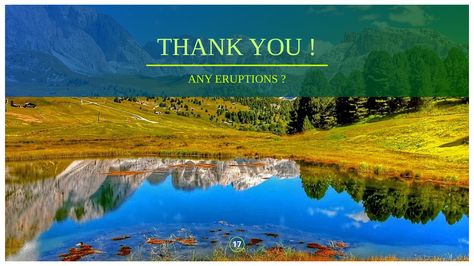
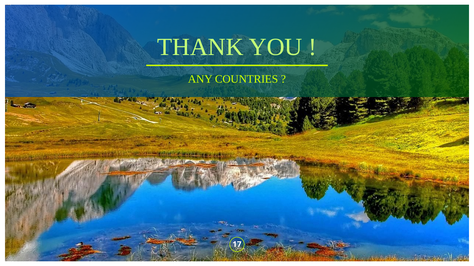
ERUPTIONS: ERUPTIONS -> COUNTRIES (247, 79)
